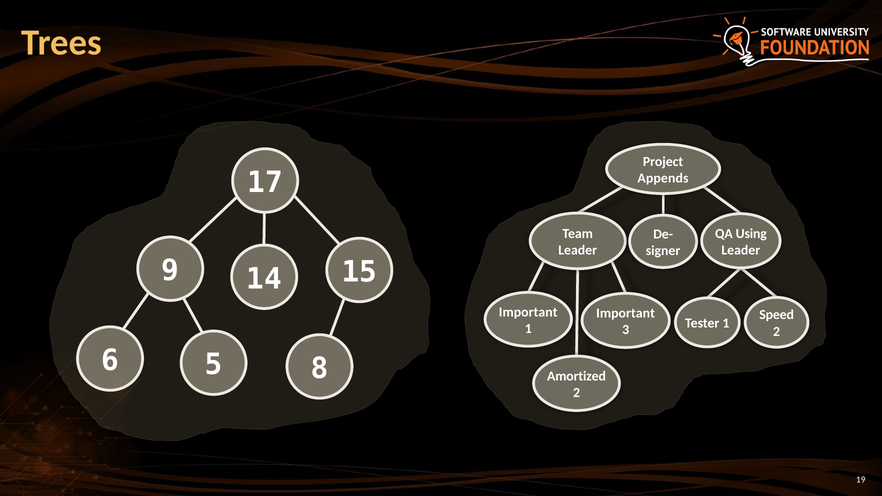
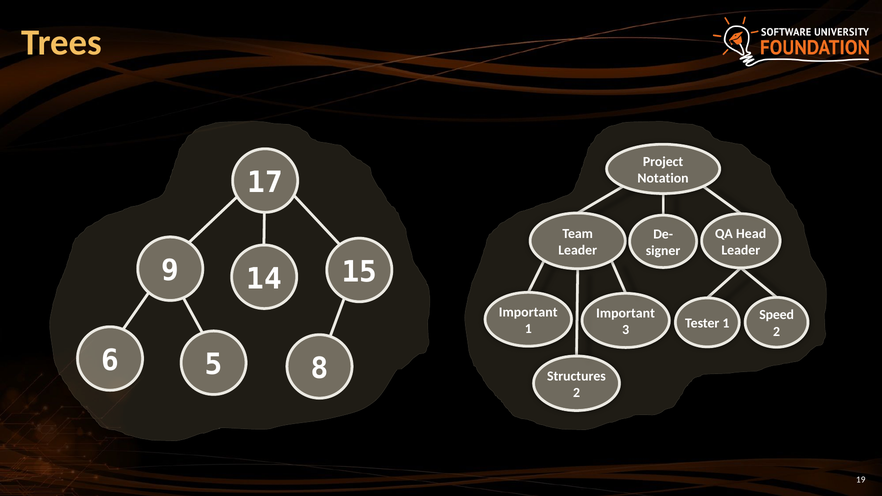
Appends: Appends -> Notation (663, 178)
Using: Using -> Head (751, 234)
Amortized: Amortized -> Structures (576, 376)
